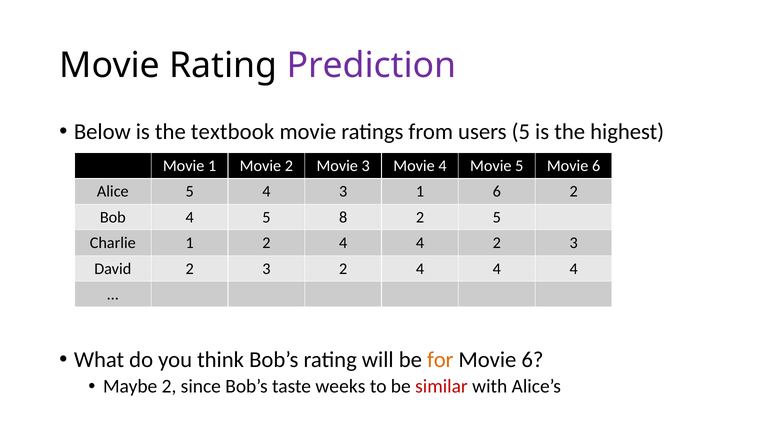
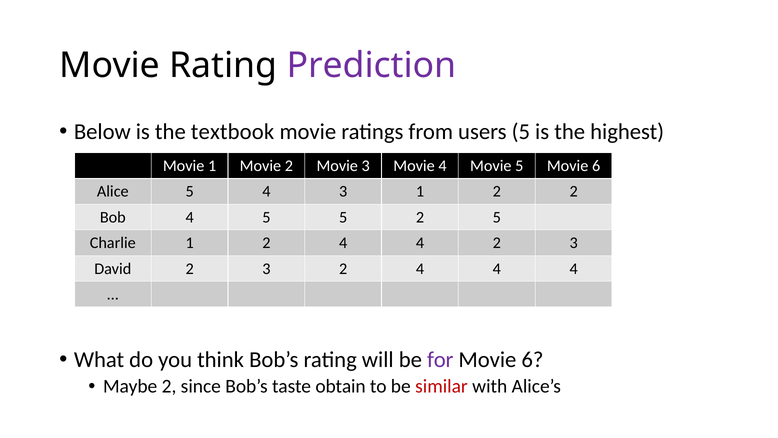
3 1 6: 6 -> 2 (497, 191)
5 8: 8 -> 5 (343, 217)
for colour: orange -> purple (440, 359)
weeks: weeks -> obtain (341, 386)
